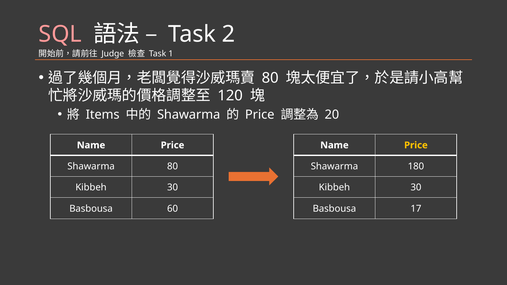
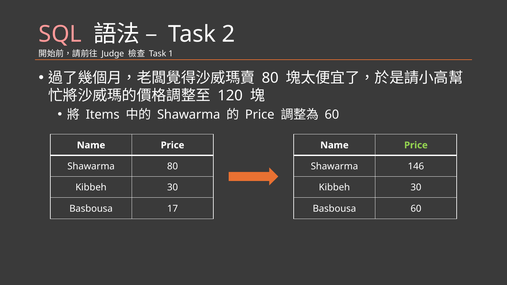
20: 20 -> 60 (332, 115)
Price colour: yellow -> light green (416, 145)
180: 180 -> 146 (416, 166)
60: 60 -> 17 (173, 209)
Basbousa 17: 17 -> 60 (416, 209)
